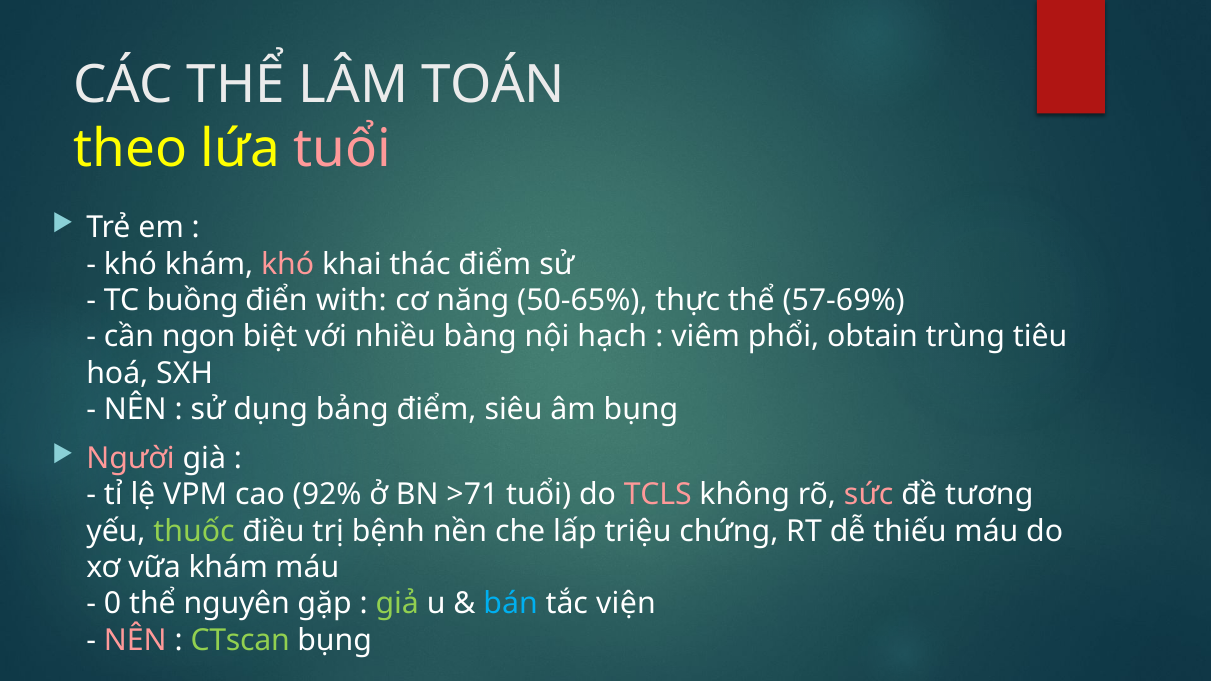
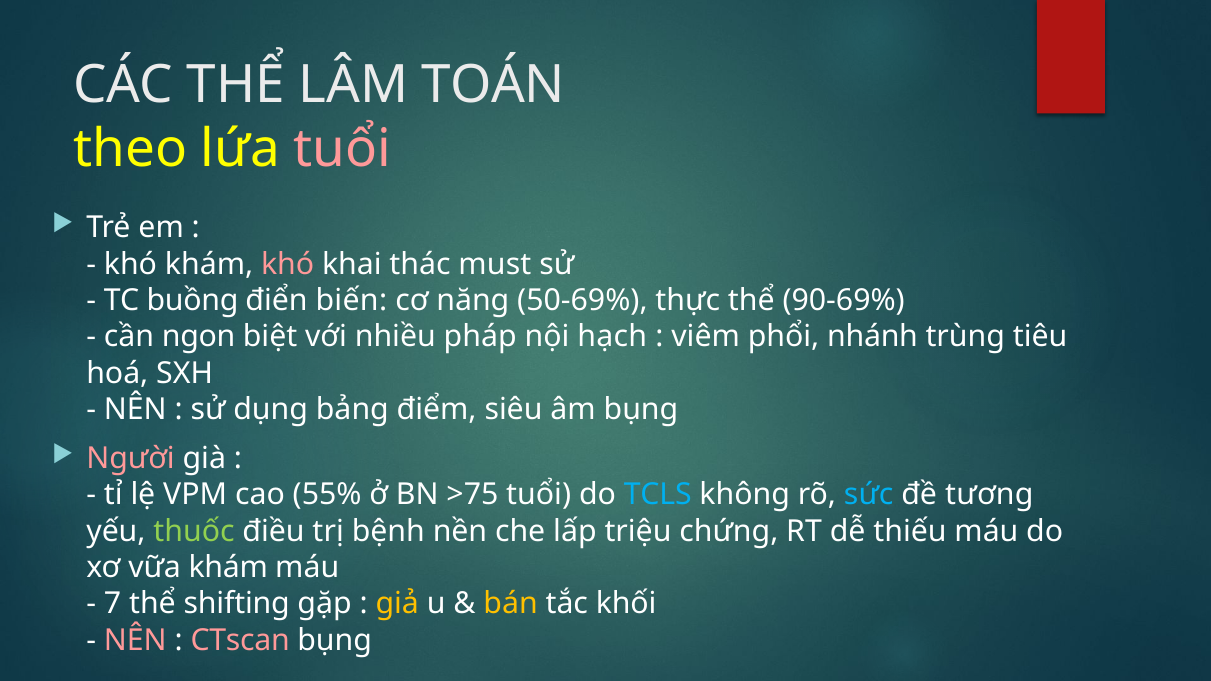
thác điểm: điểm -> must (495, 264)
with: with -> biến (351, 301)
50-65%: 50-65% -> 50-69% (582, 301)
57-69%: 57-69% -> 90-69% (844, 301)
bàng: bàng -> pháp (480, 337)
obtain: obtain -> nhánh (873, 337)
92%: 92% -> 55% (327, 495)
>71: >71 -> >75 (472, 495)
TCLS colour: pink -> light blue (658, 495)
sức colour: pink -> light blue (869, 495)
0: 0 -> 7 (113, 604)
nguyên: nguyên -> shifting (237, 604)
giả colour: light green -> yellow (397, 604)
bán colour: light blue -> yellow (511, 604)
viện: viện -> khối (626, 604)
CTscan colour: light green -> pink (240, 640)
